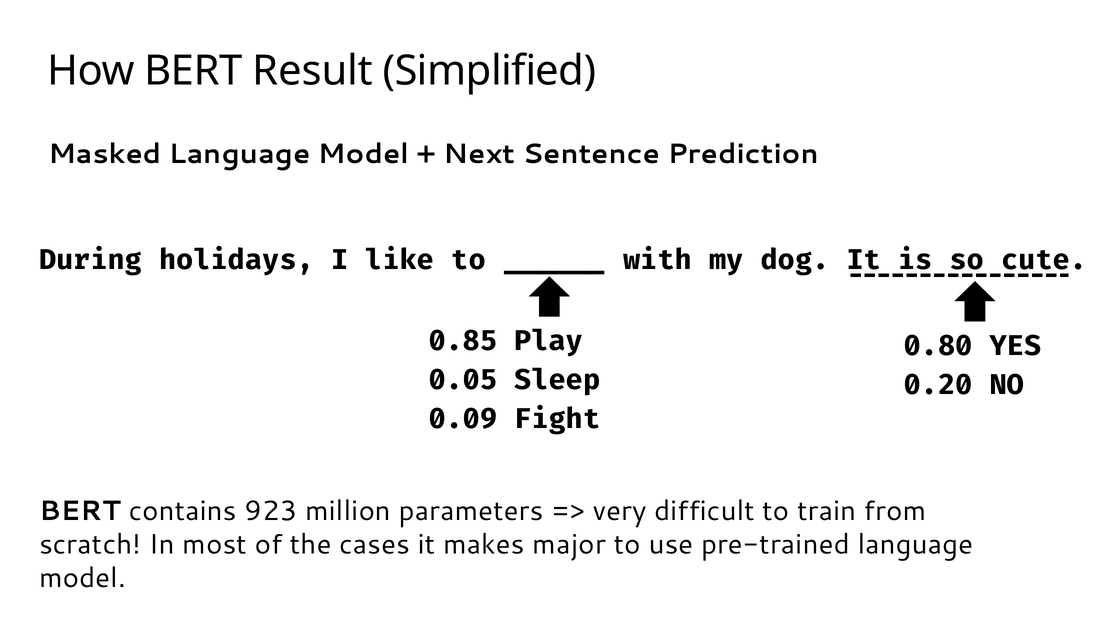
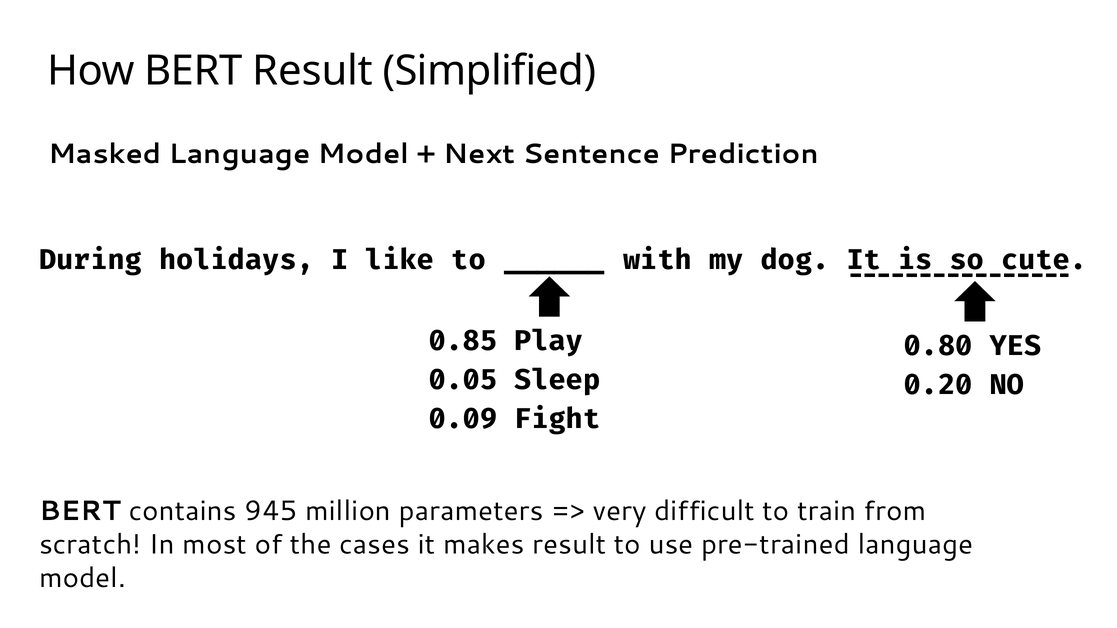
923: 923 -> 945 (271, 512)
makes major: major -> result (569, 545)
